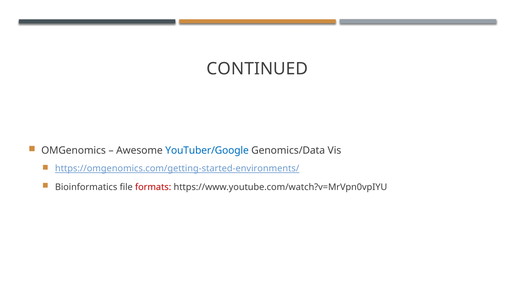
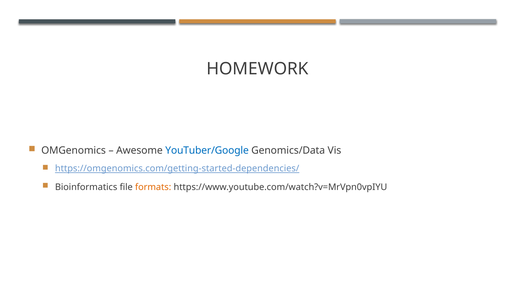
CONTINUED: CONTINUED -> HOMEWORK (257, 69)
https://omgenomics.com/getting-started-environments/: https://omgenomics.com/getting-started-environments/ -> https://omgenomics.com/getting-started-dependencies/ (177, 168)
formats colour: red -> orange (153, 187)
